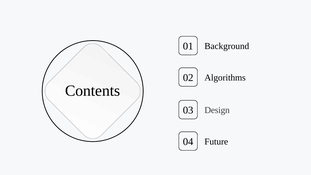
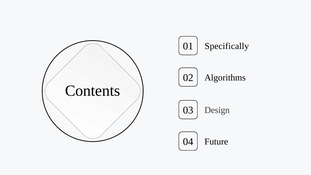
Background: Background -> Specifically (227, 46)
